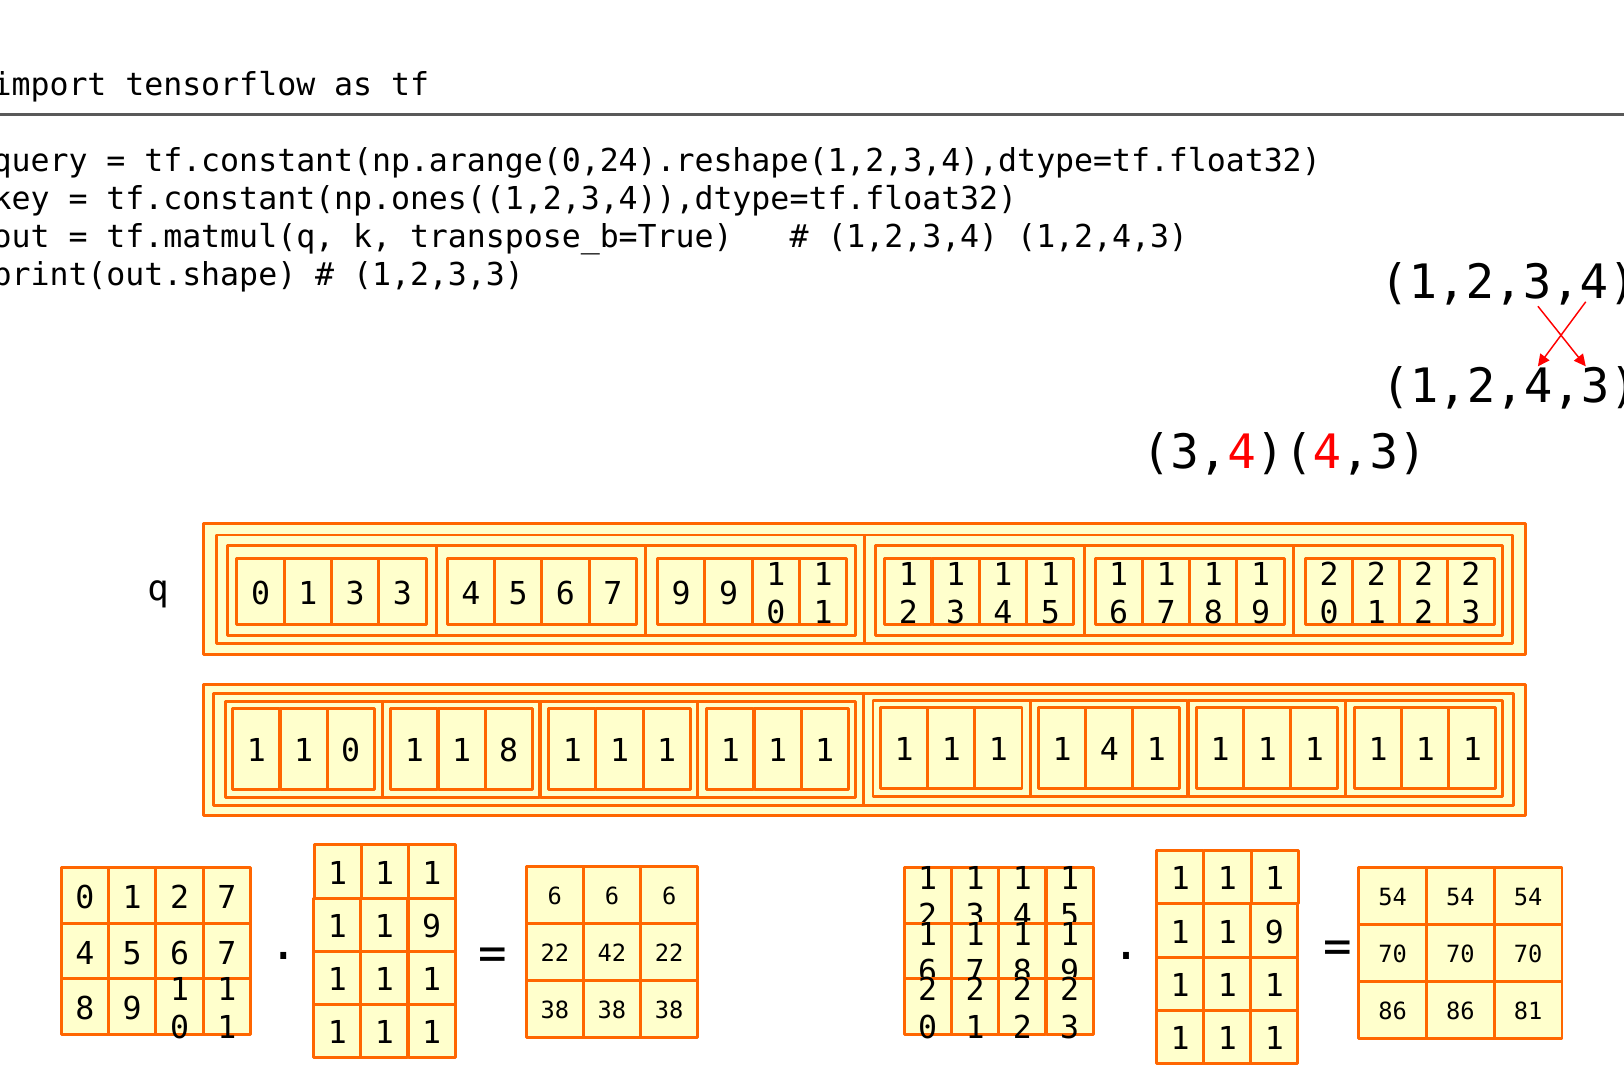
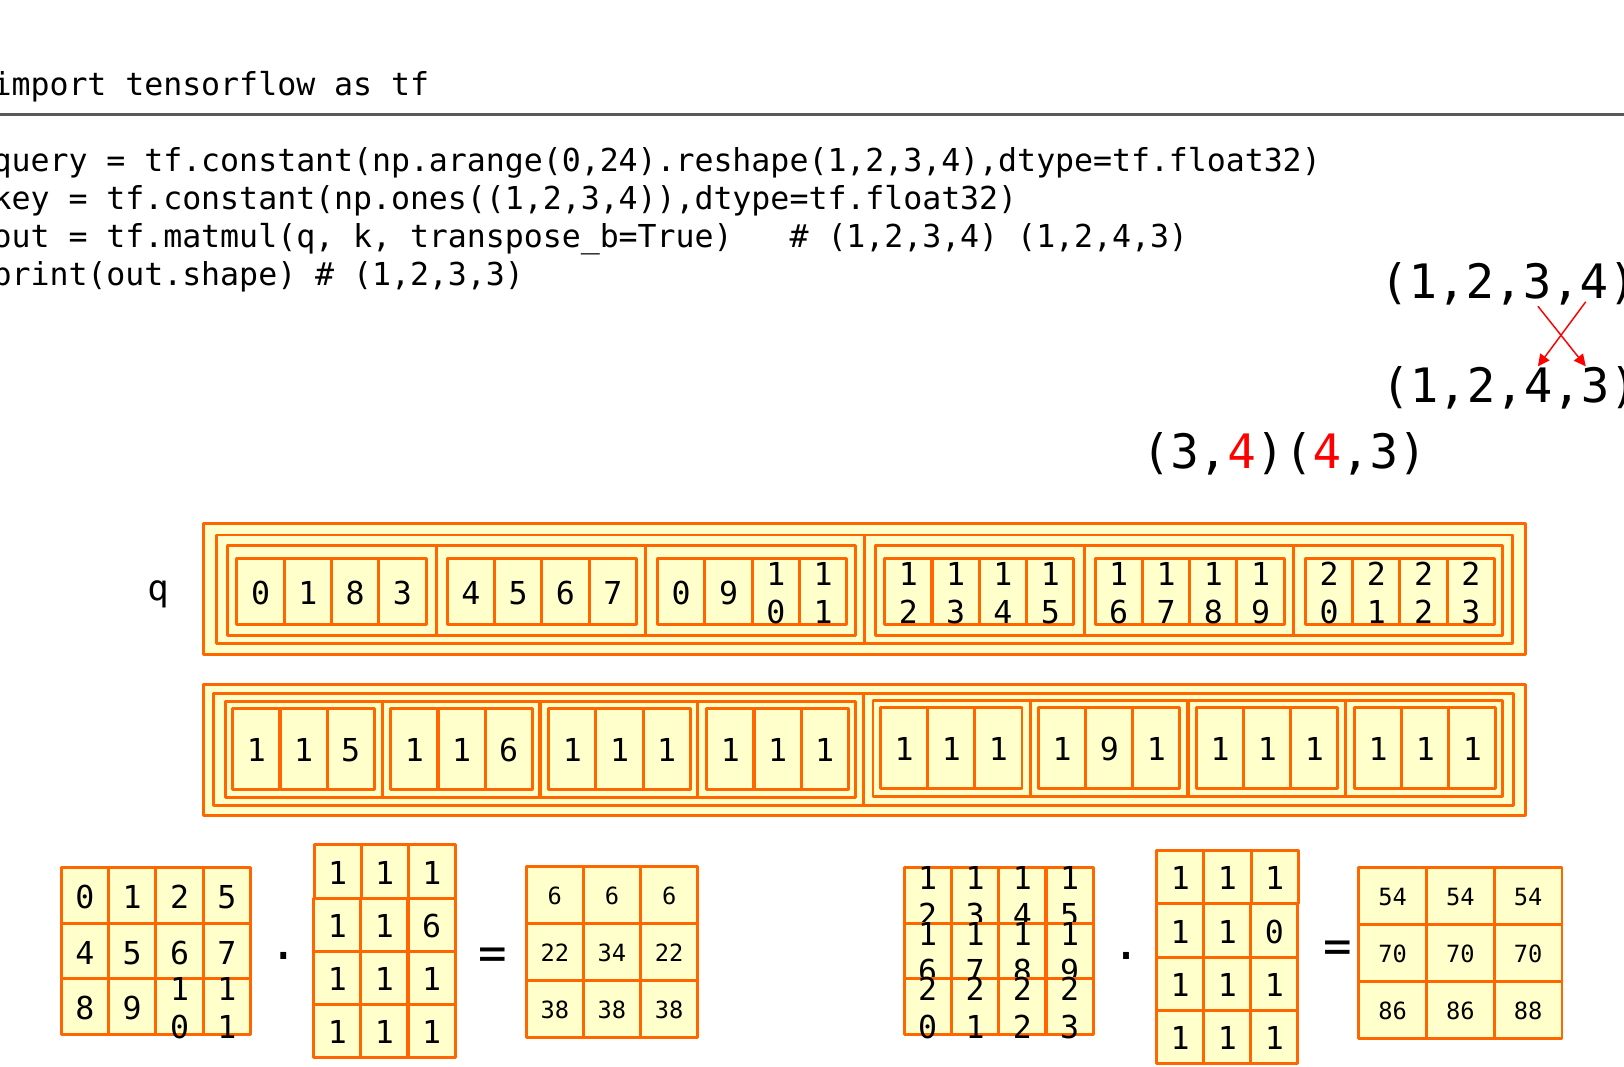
0 1 3: 3 -> 8 (355, 593)
7 9: 9 -> 0 (681, 593)
0: 0 -> 5 (351, 751)
8: 8 -> 6 (509, 751)
1 1 4: 4 -> 9 (1109, 750)
2 7: 7 -> 5 (227, 897)
9: 9 -> 6 (432, 927)
9: 9 -> 0 (1274, 932)
42: 42 -> 34 (612, 953)
81: 81 -> 88 (1528, 1011)
